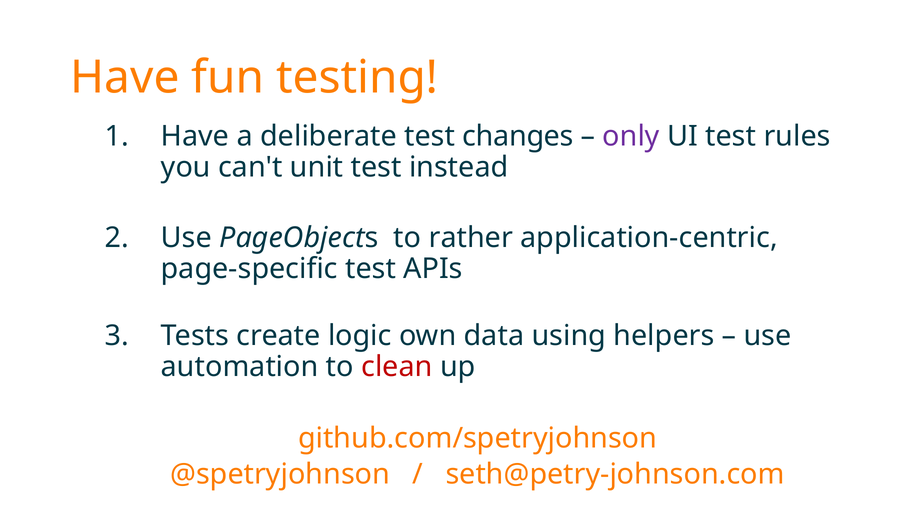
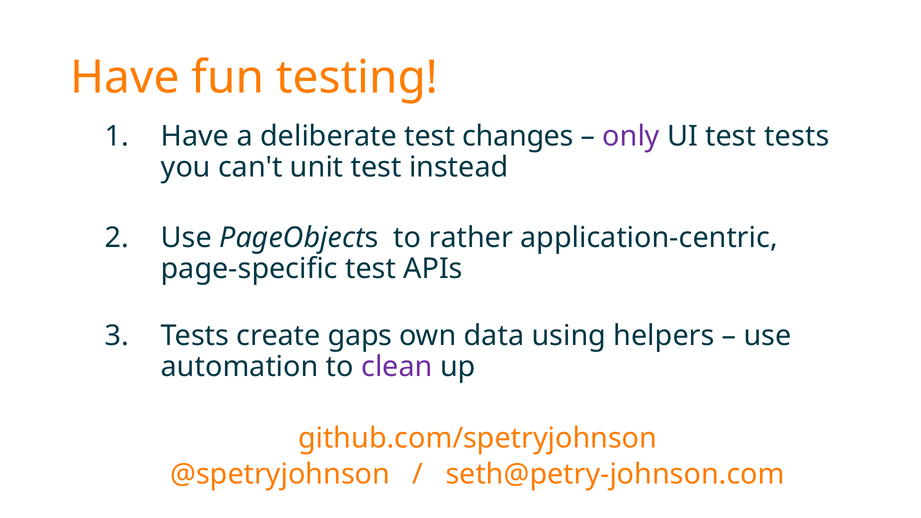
test rules: rules -> tests (797, 136)
logic: logic -> gaps (360, 336)
clean colour: red -> purple (397, 367)
